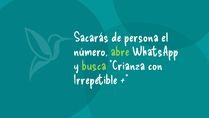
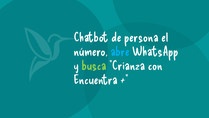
Sacarás: Sacarás -> Chatbot (91, 37)
abre colour: light green -> light blue (120, 51)
Irrepetible: Irrepetible -> Encuentra (96, 80)
